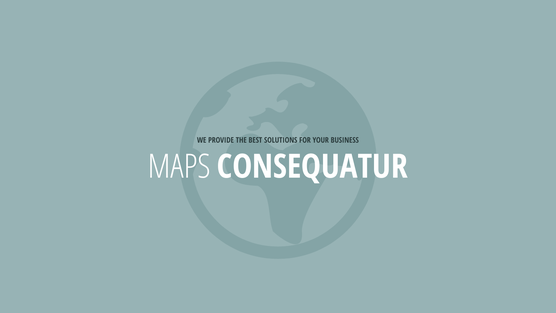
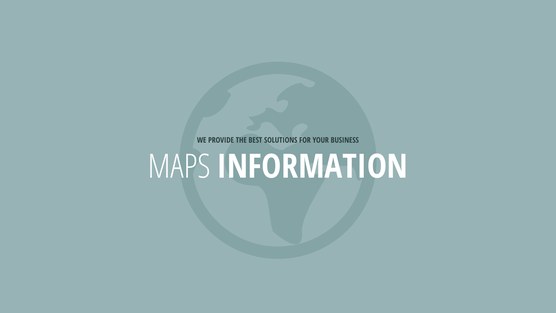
CONSEQUATUR: CONSEQUATUR -> INFORMATION (312, 167)
